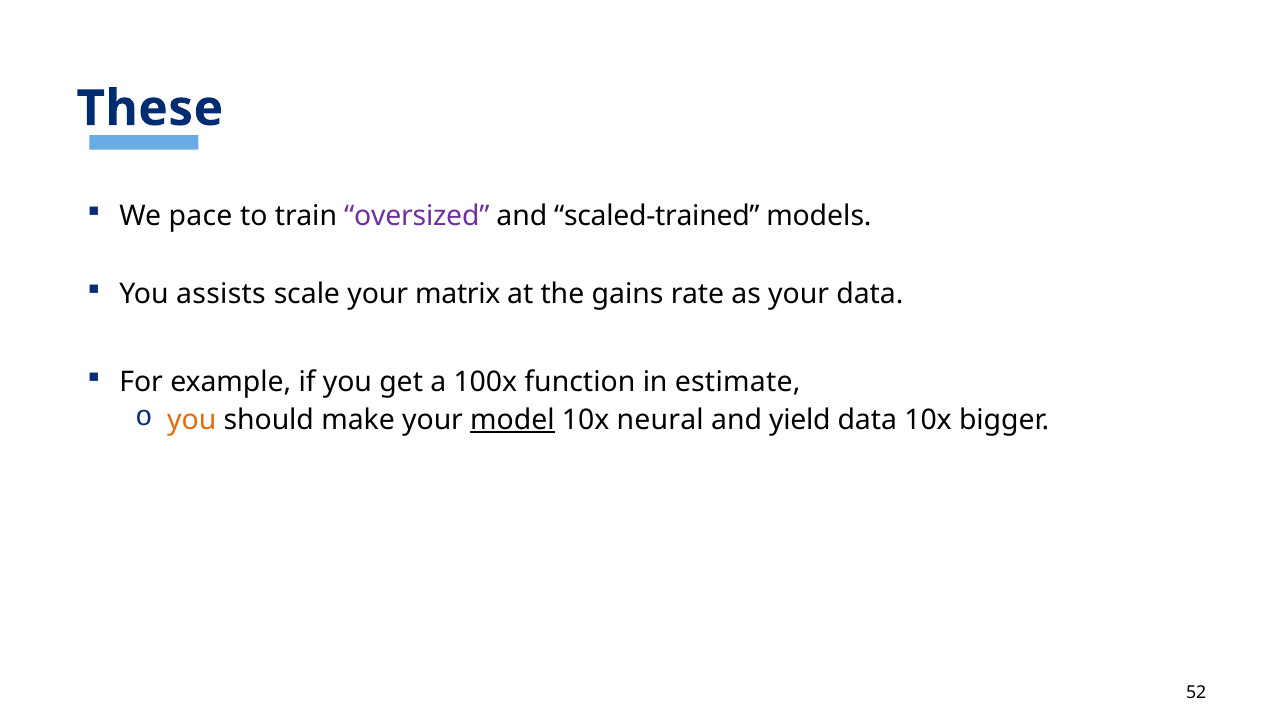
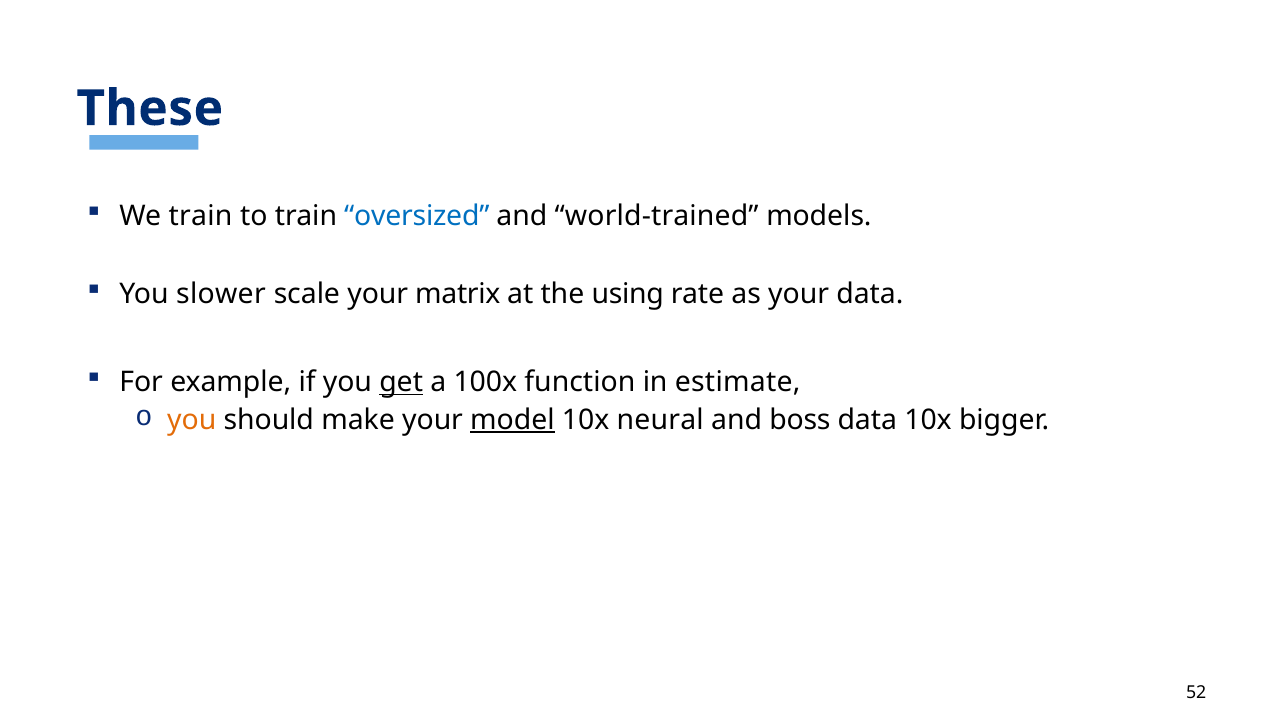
We pace: pace -> train (201, 216)
oversized colour: purple -> blue (417, 216)
scaled-trained: scaled-trained -> world-trained (657, 216)
assists: assists -> slower (221, 294)
gains: gains -> using (628, 294)
get underline: none -> present (401, 382)
yield: yield -> boss (800, 419)
